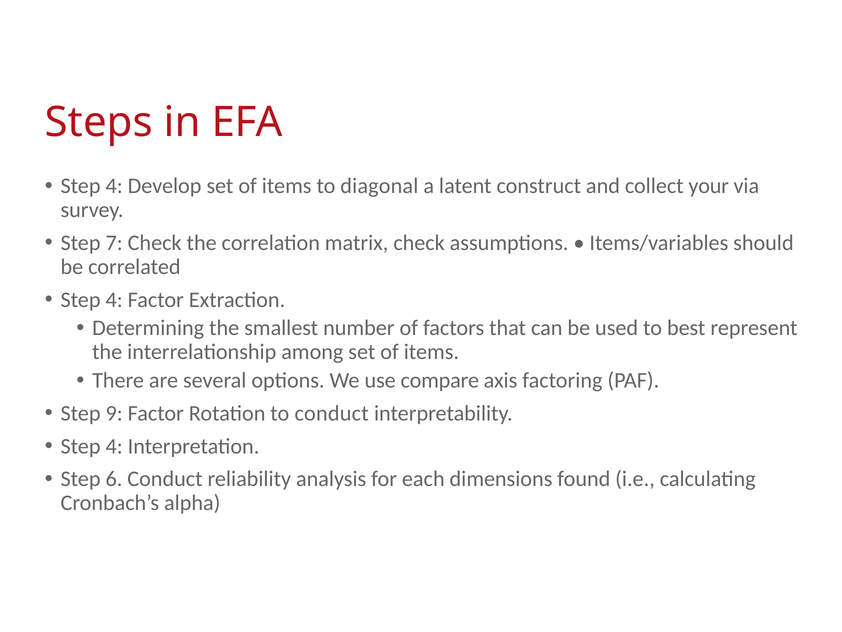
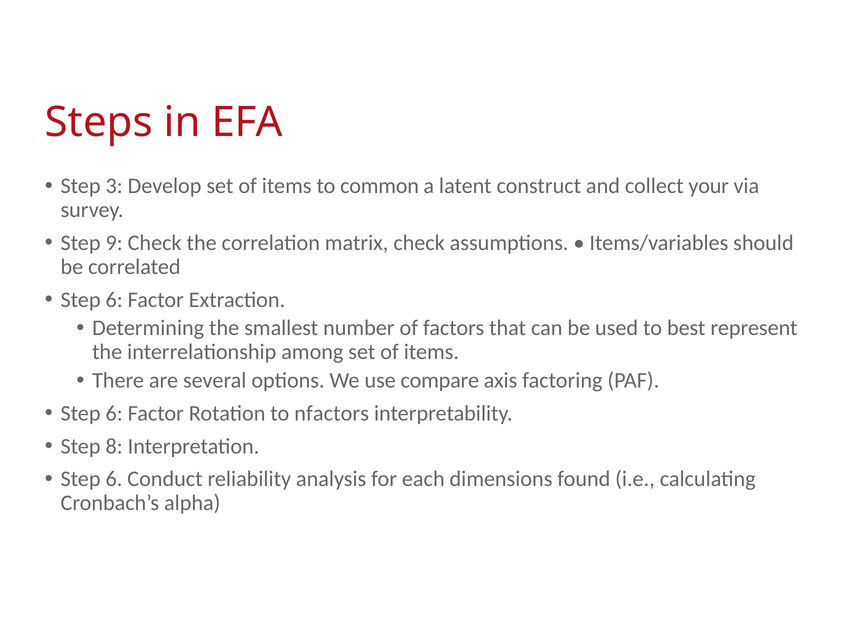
4: 4 -> 3 (114, 186)
diagonal: diagonal -> common (380, 186)
7: 7 -> 9 (114, 243)
4: 4 -> 6 (114, 300)
9: 9 -> 6 (114, 413)
to conduct: conduct -> nfactors (332, 413)
4: 4 -> 8 (114, 446)
